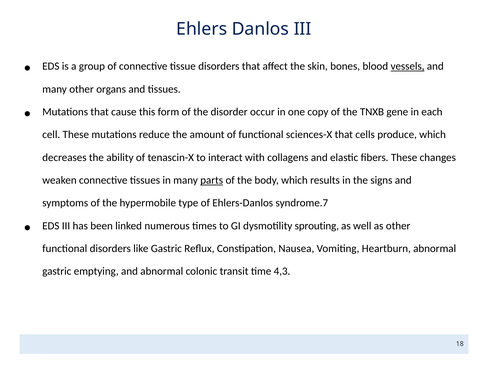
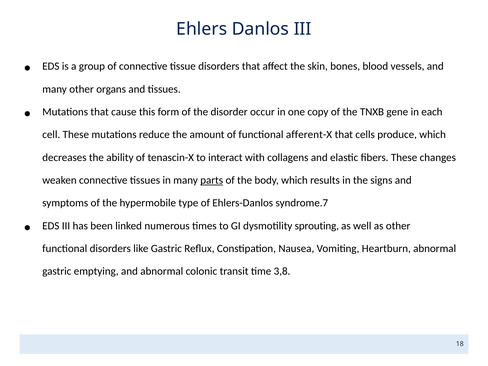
vessels underline: present -> none (408, 66)
sciences-X: sciences-X -> afferent-X (309, 135)
4,3: 4,3 -> 3,8 (282, 271)
